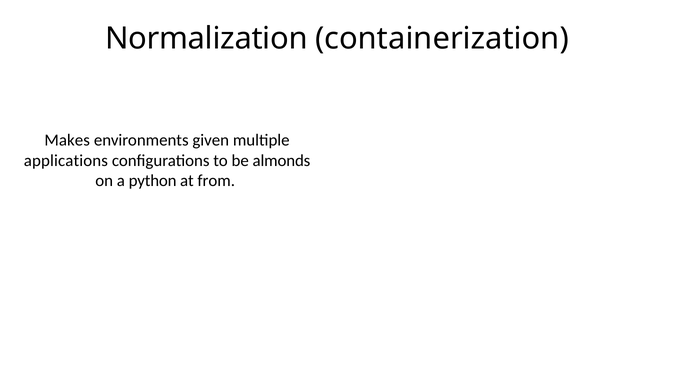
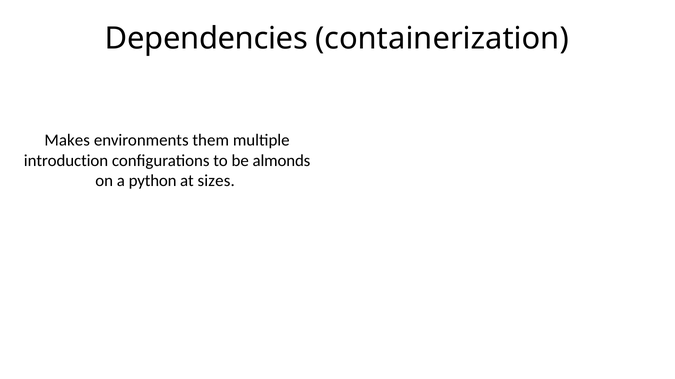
Normalization: Normalization -> Dependencies (206, 38)
given: given -> them (211, 141)
applications: applications -> introduction (66, 161)
from: from -> sizes (216, 181)
